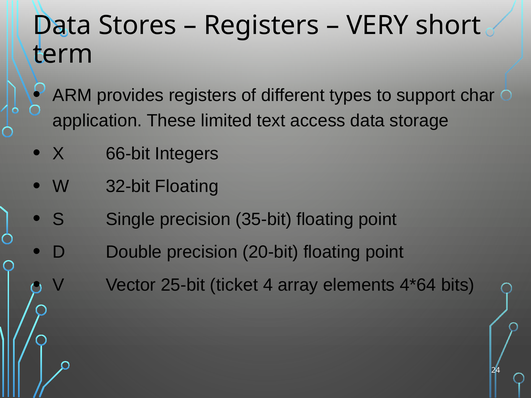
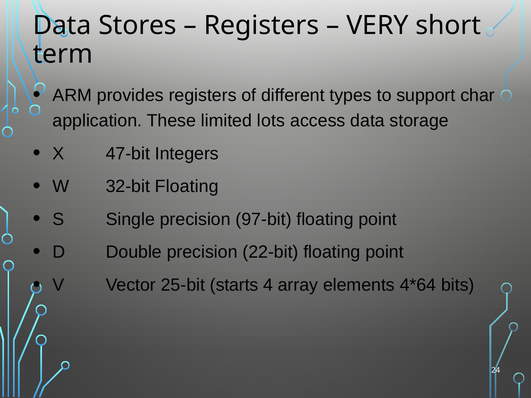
text: text -> lots (271, 121)
66-bit: 66-bit -> 47-bit (128, 154)
35-bit: 35-bit -> 97-bit (264, 219)
20-bit: 20-bit -> 22-bit (270, 252)
ticket: ticket -> starts (234, 285)
